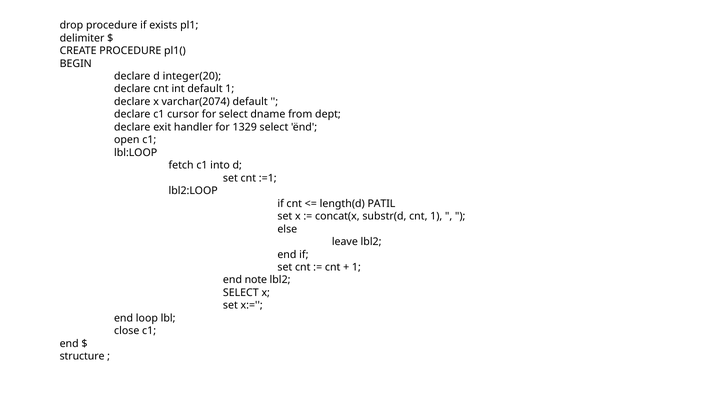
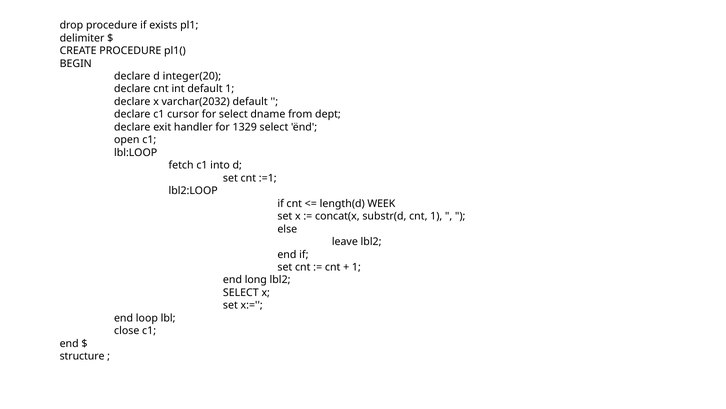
varchar(2074: varchar(2074 -> varchar(2032 (196, 102)
PATIL: PATIL -> WEEK (381, 203)
note: note -> long (256, 280)
